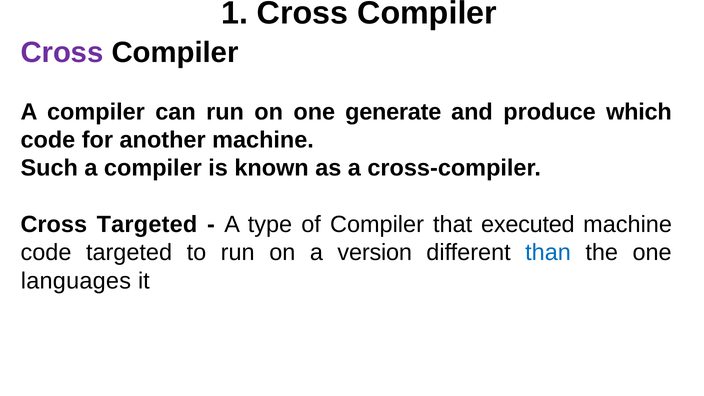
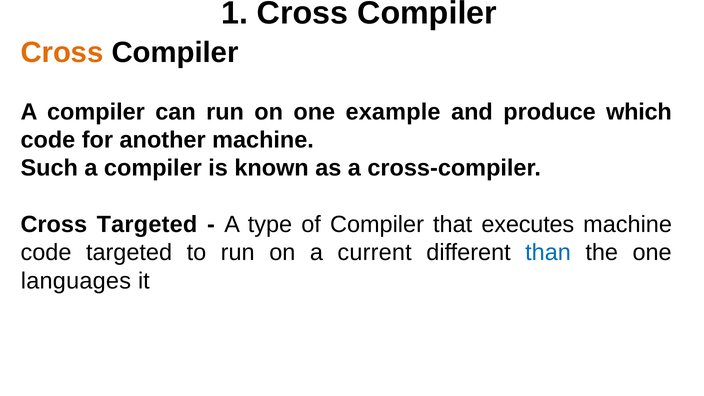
Cross colour: purple -> orange (62, 52)
generate: generate -> example (393, 112)
executed: executed -> executes (528, 225)
version: version -> current (375, 253)
